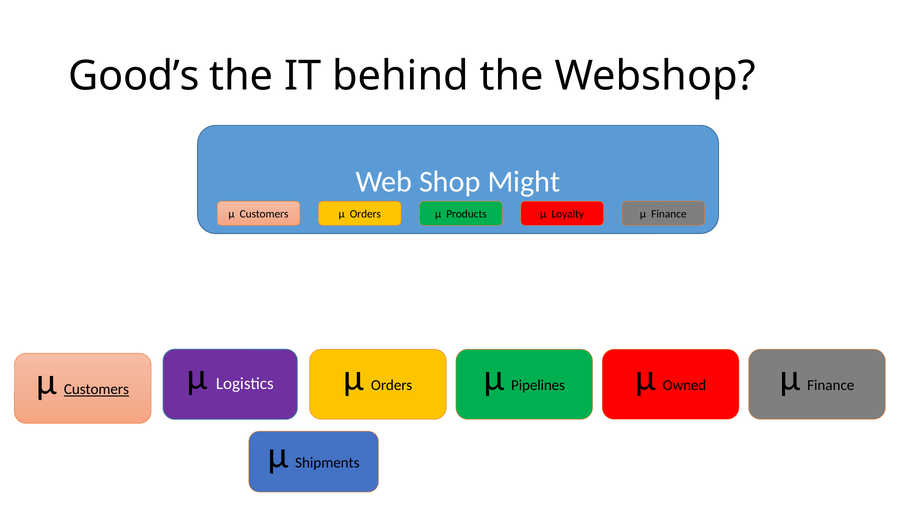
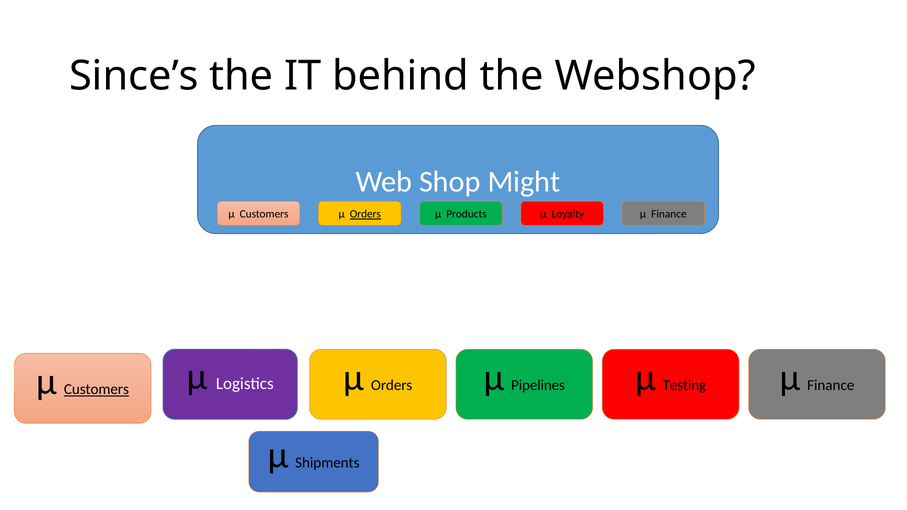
Good’s: Good’s -> Since’s (134, 76)
Orders underline: none -> present (365, 214)
Owned: Owned -> Testing (684, 385)
